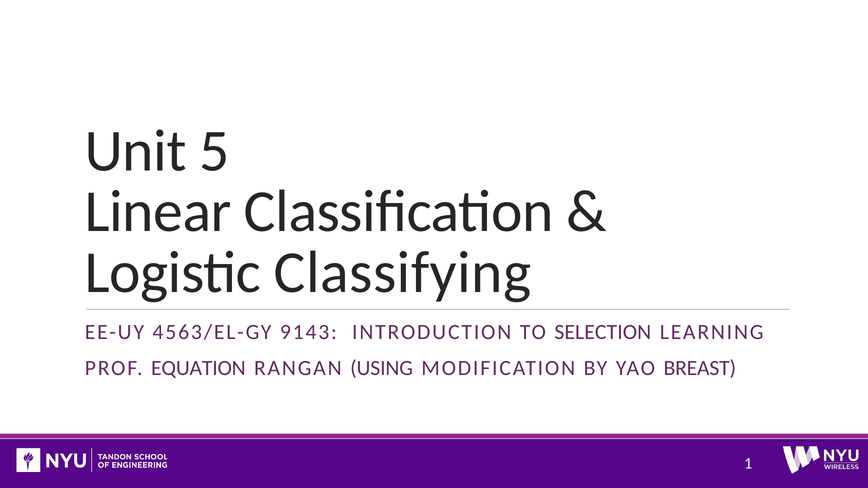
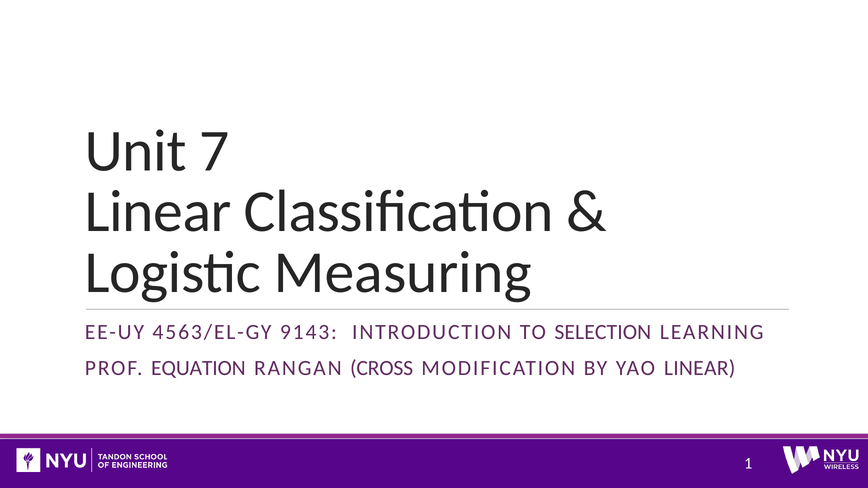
5: 5 -> 7 (214, 151)
Classifying: Classifying -> Measuring (403, 273)
USING: USING -> CROSS (382, 368)
YAO BREAST: BREAST -> LINEAR (700, 368)
